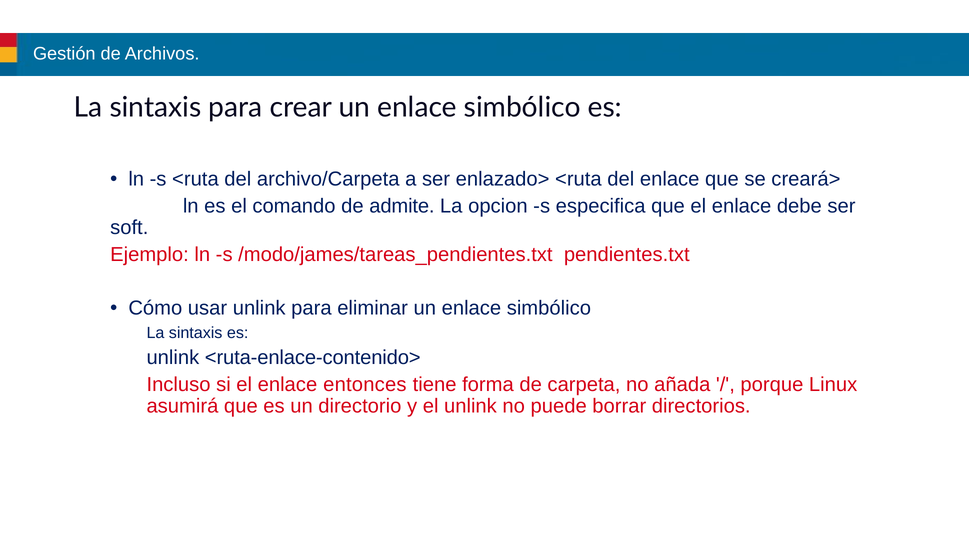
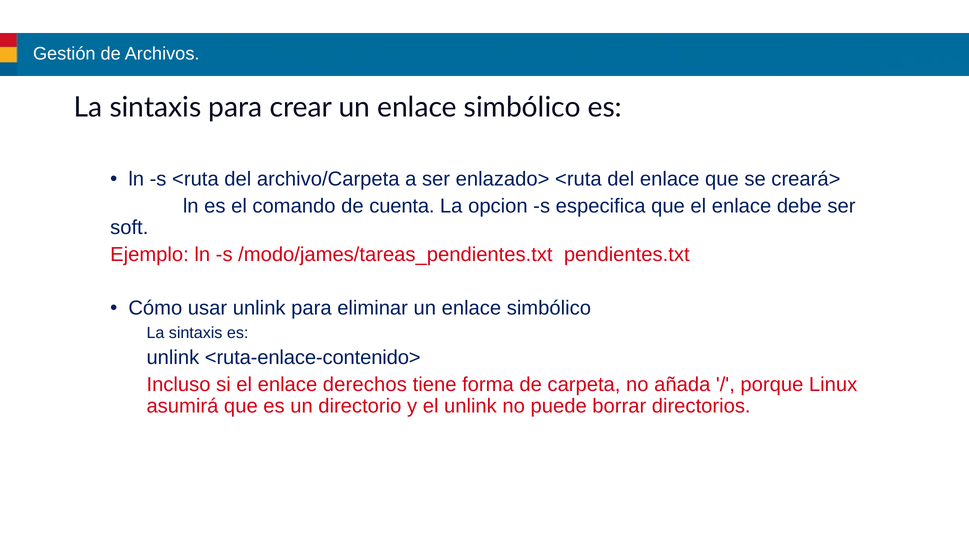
admite: admite -> cuenta (402, 206)
entonces: entonces -> derechos (365, 384)
